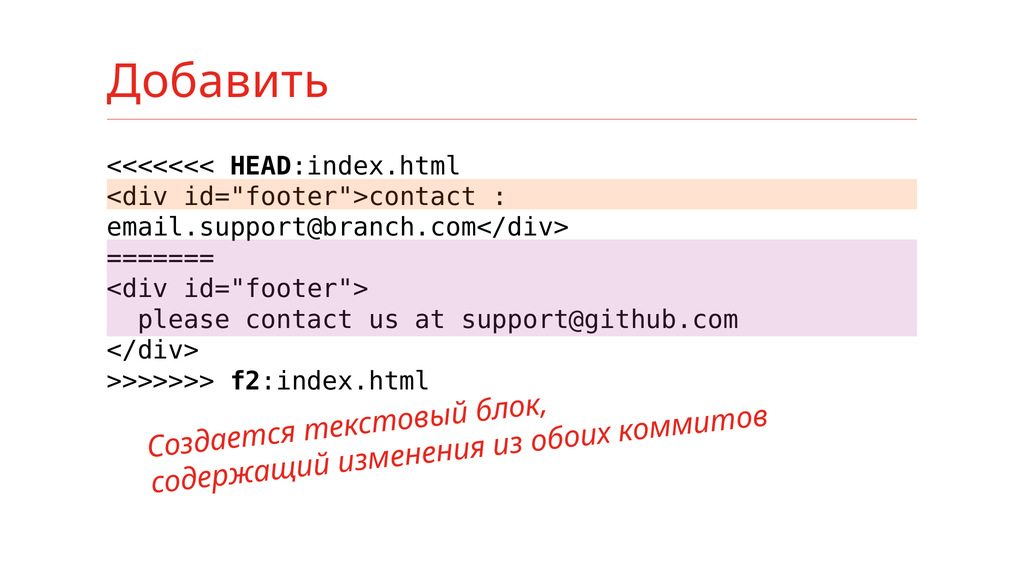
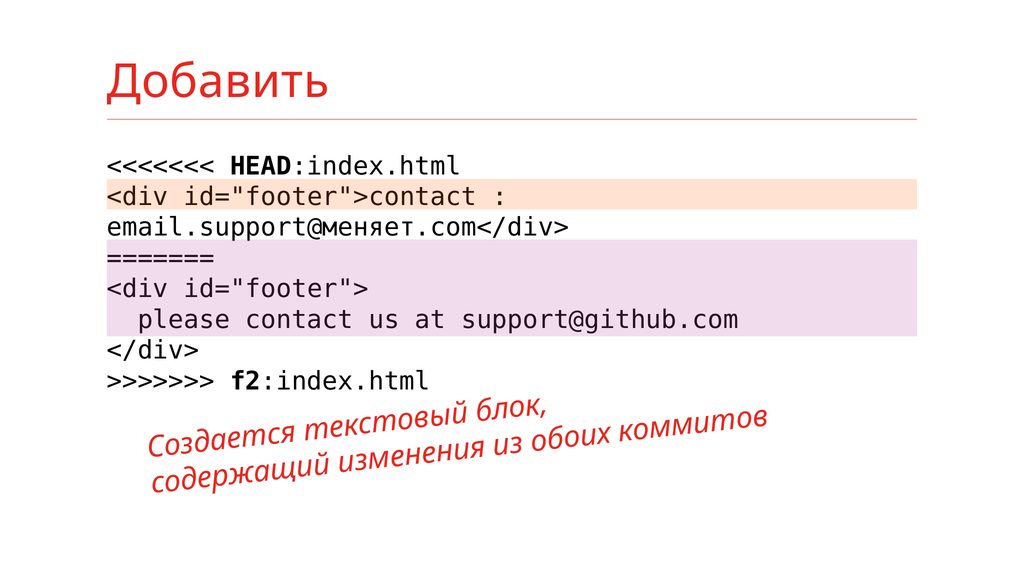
email.support@branch.com</div>: email.support@branch.com</div> -> email.support@меняет.com</div> (338, 228)
